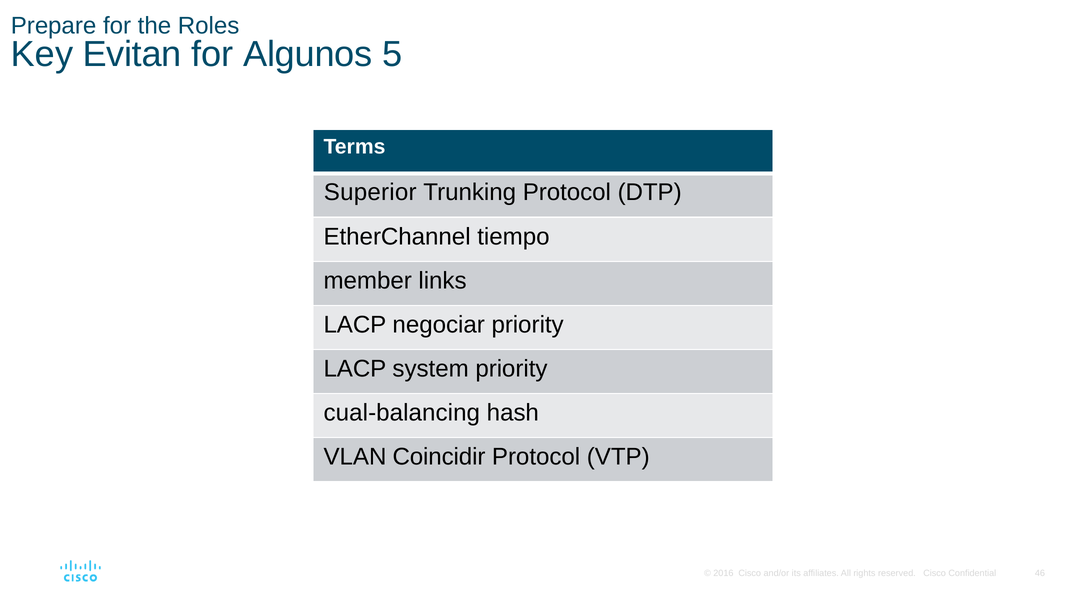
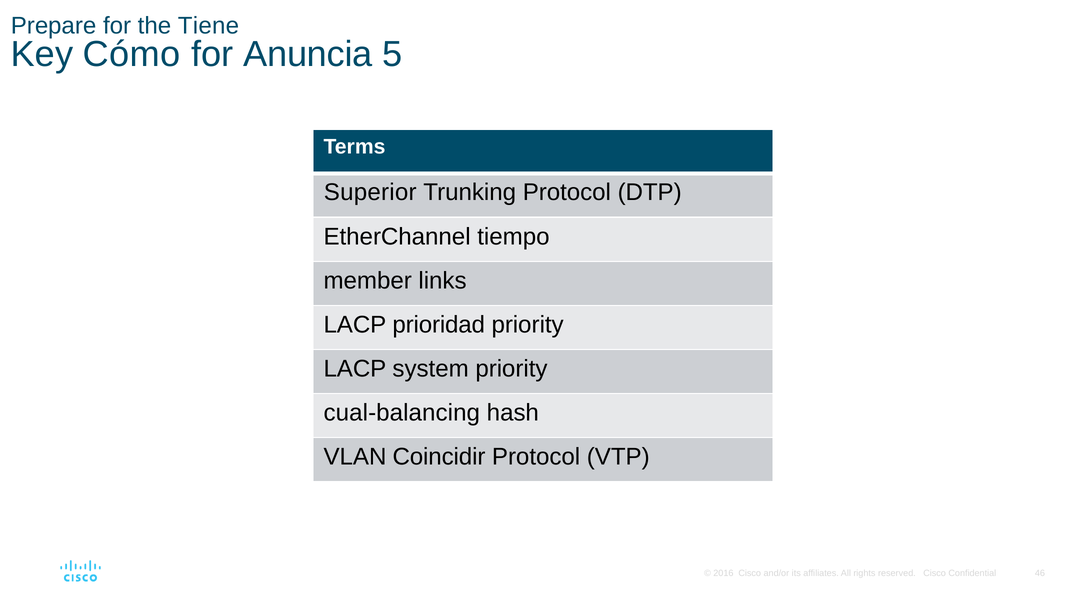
Roles: Roles -> Tiene (208, 26)
Evitan: Evitan -> Cómo (132, 54)
Algunos: Algunos -> Anuncia (308, 54)
negociar: negociar -> prioridad (439, 325)
